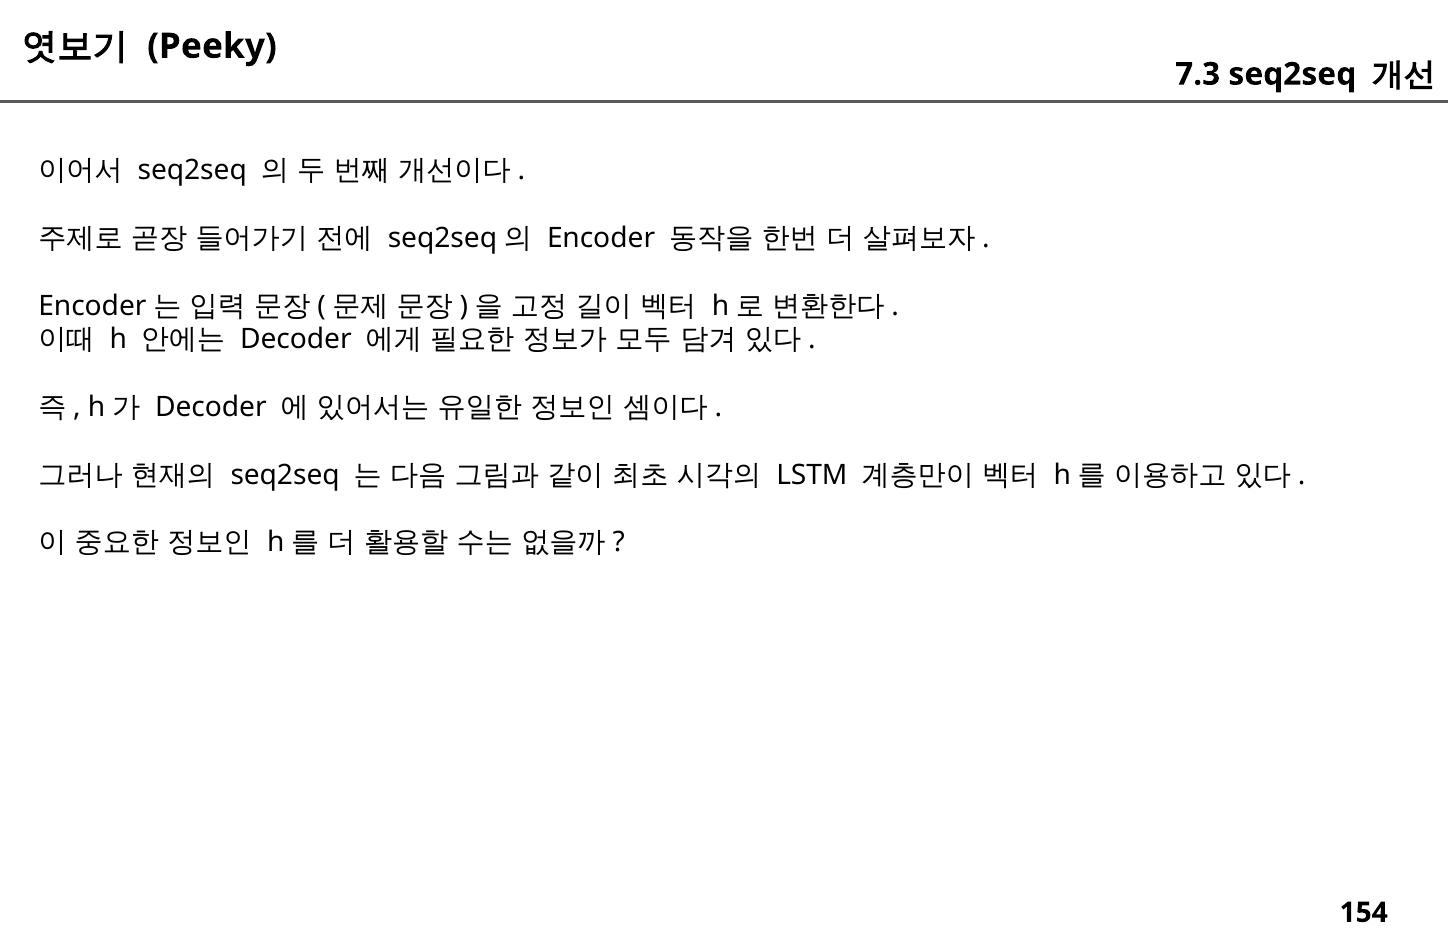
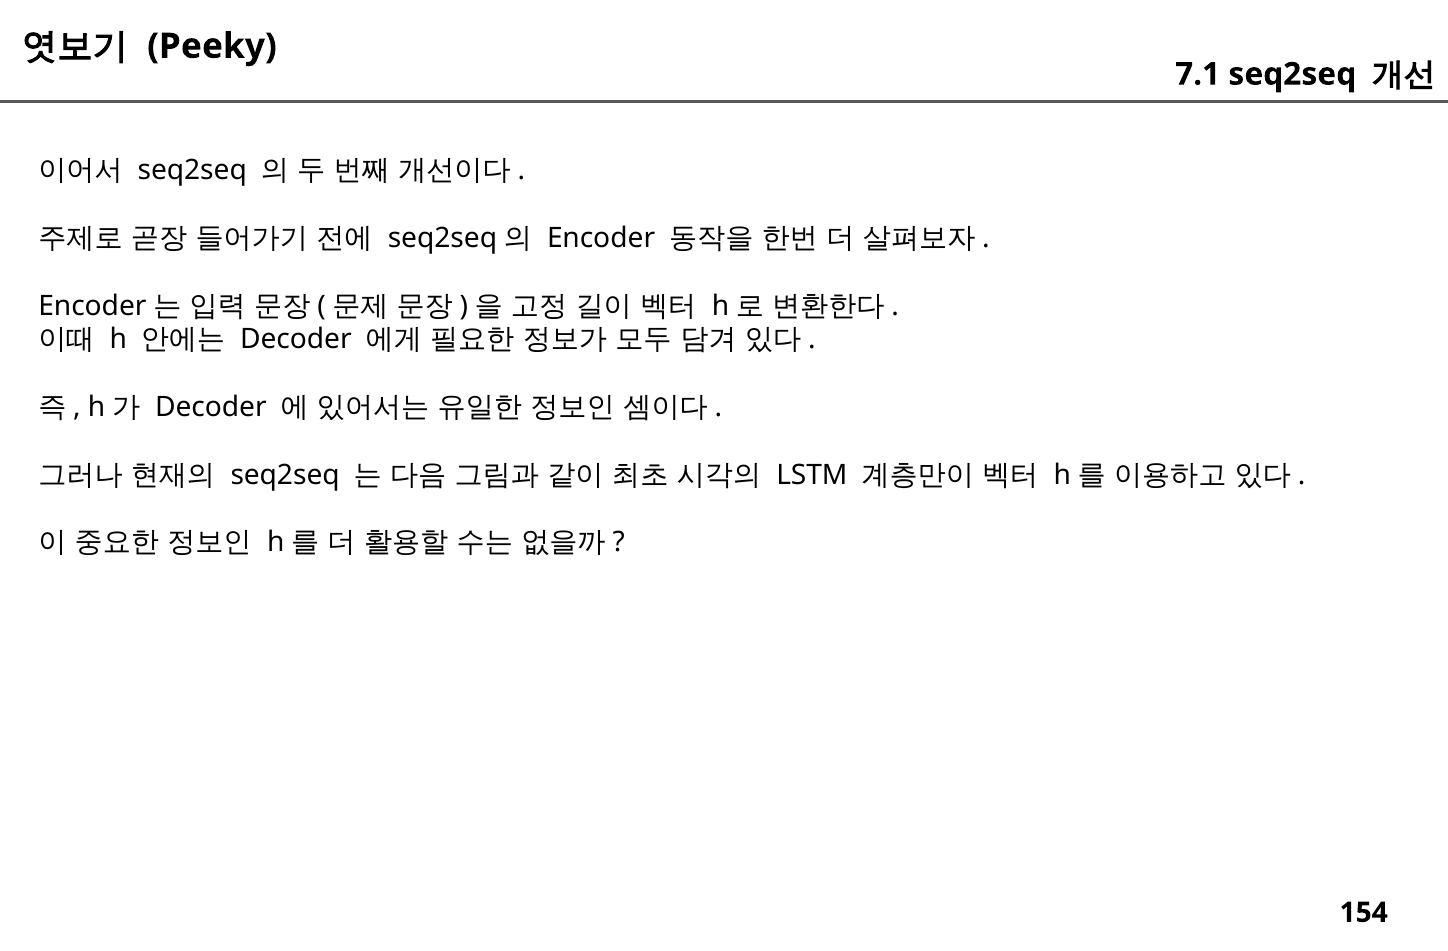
7.3: 7.3 -> 7.1 (1198, 74)
